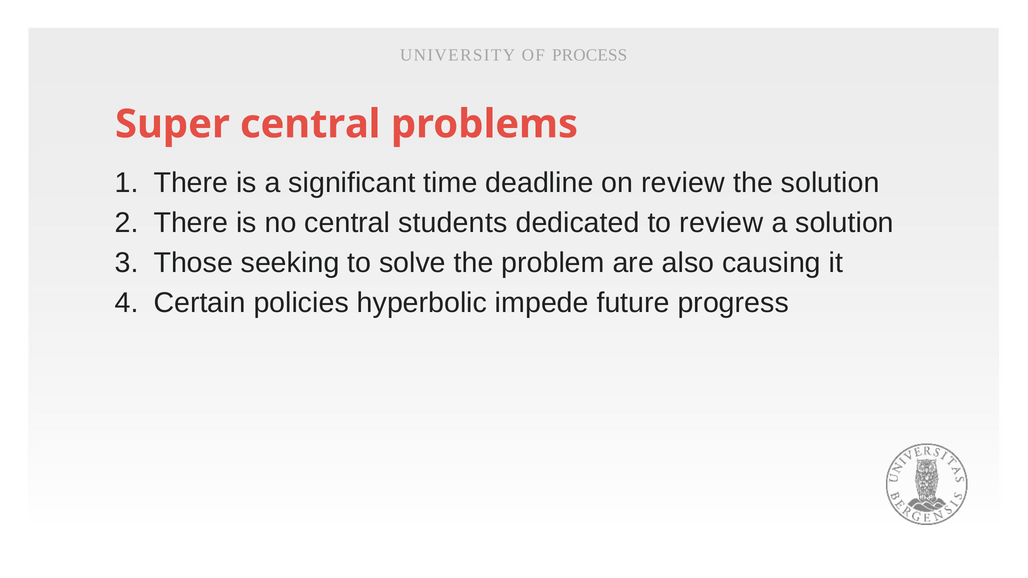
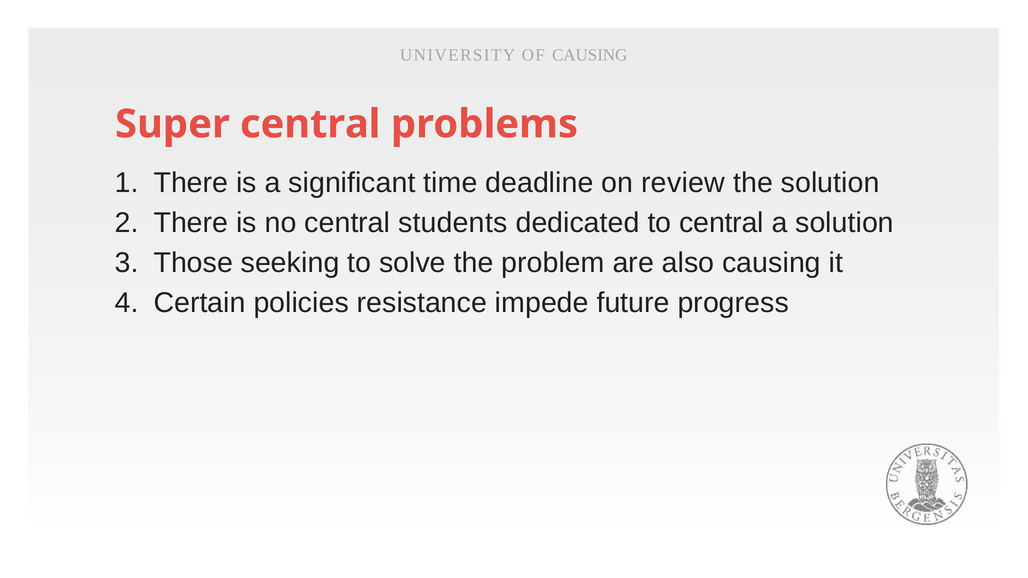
OF PROCESS: PROCESS -> CAUSING (590, 55)
to review: review -> central (721, 223)
hyperbolic: hyperbolic -> resistance (422, 303)
